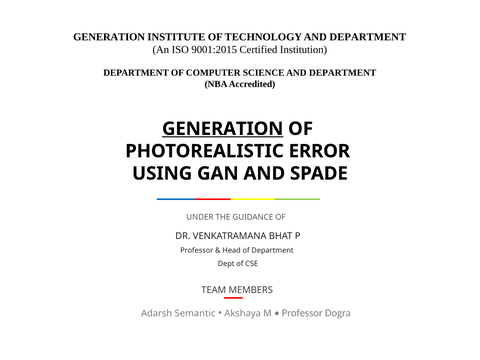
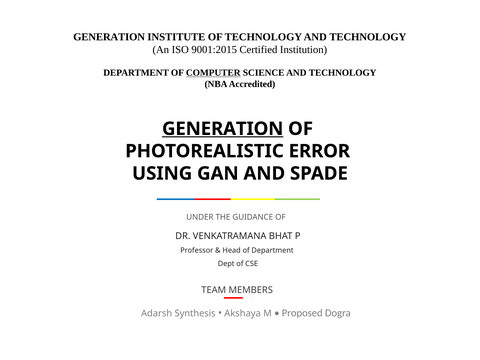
TECHNOLOGY AND DEPARTMENT: DEPARTMENT -> TECHNOLOGY (368, 37)
COMPUTER underline: none -> present (213, 73)
SCIENCE AND DEPARTMENT: DEPARTMENT -> TECHNOLOGY (343, 73)
Semantic: Semantic -> Synthesis (195, 313)
Professor: Professor -> Proposed (302, 313)
